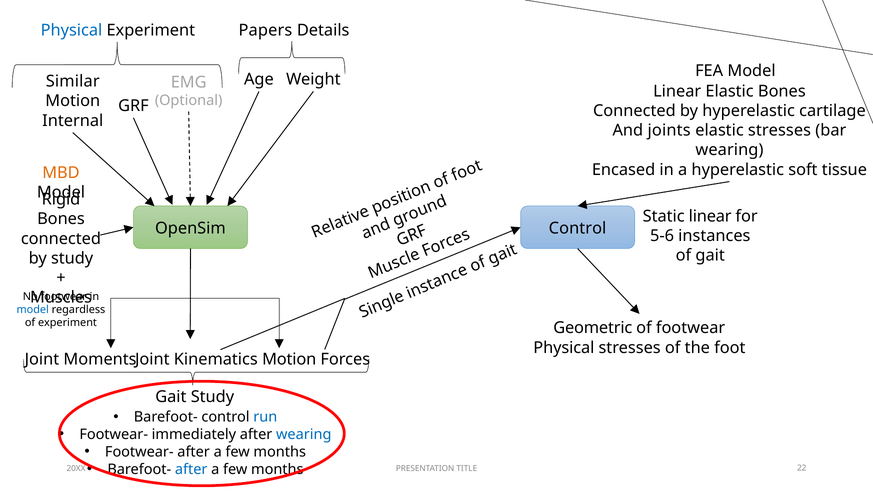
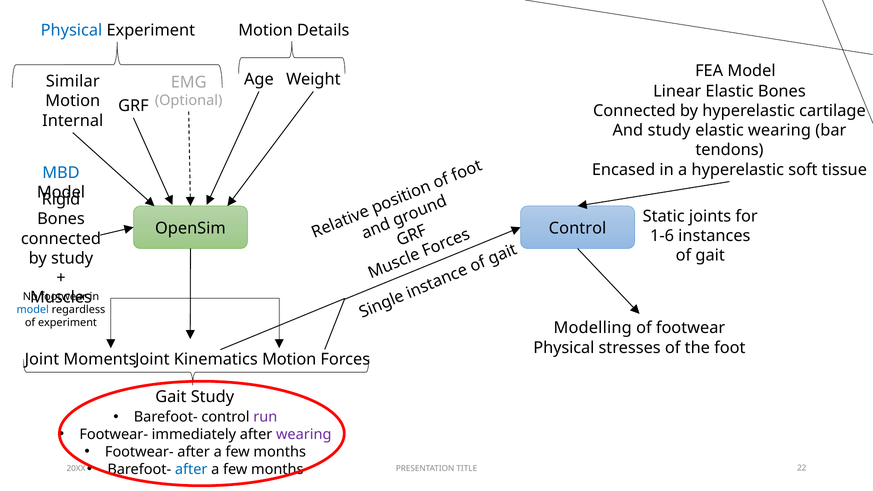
Experiment Papers: Papers -> Motion (266, 31)
And joints: joints -> study (669, 130)
elastic stresses: stresses -> wearing (780, 130)
wearing: wearing -> tendons (729, 150)
MBD colour: orange -> blue (61, 173)
Static linear: linear -> joints (710, 216)
5-6: 5-6 -> 1-6 (662, 236)
Geometric: Geometric -> Modelling (593, 328)
run colour: blue -> purple (265, 417)
wearing colour: blue -> purple (304, 435)
